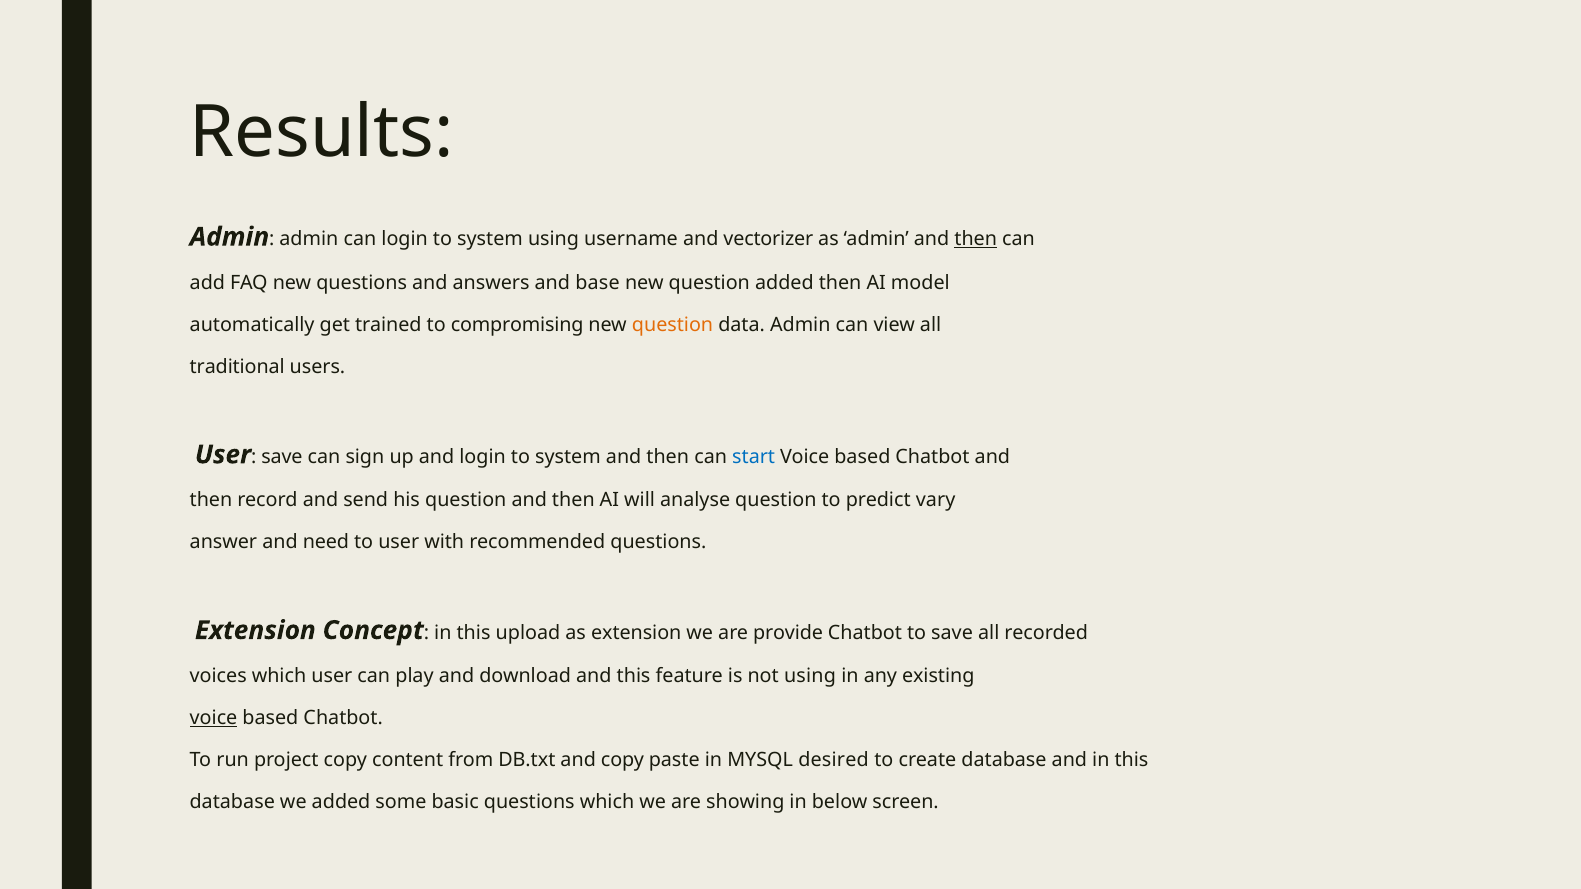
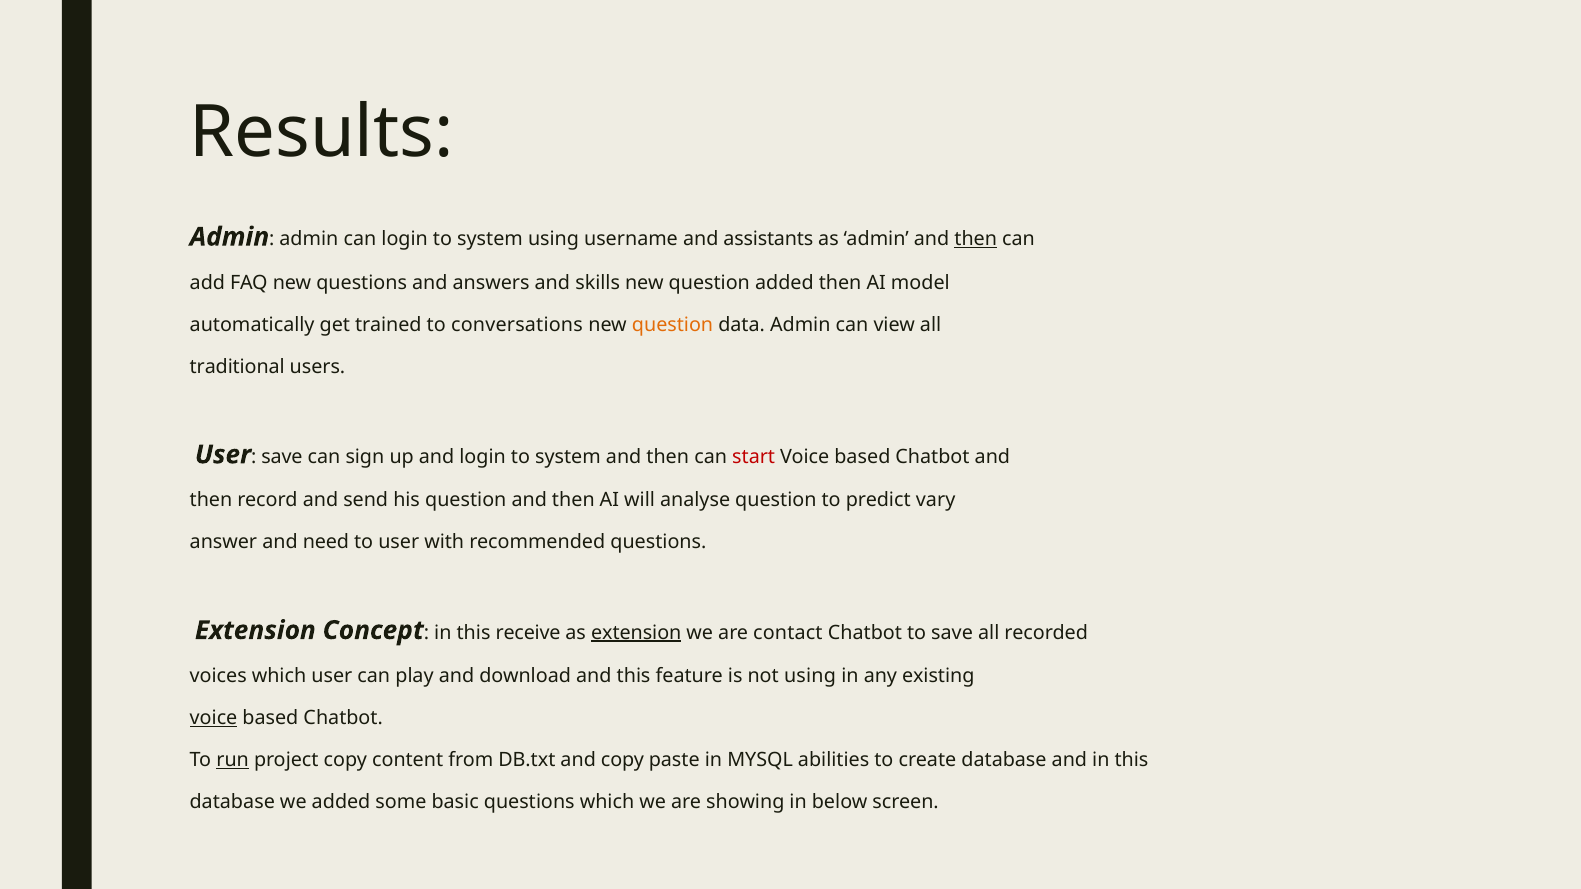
vectorizer: vectorizer -> assistants (768, 239)
base: base -> skills (598, 283)
compromising: compromising -> conversations (517, 325)
start colour: blue -> red (754, 457)
upload: upload -> receive (528, 633)
extension underline: none -> present (636, 633)
provide: provide -> contact (788, 633)
run underline: none -> present (233, 761)
desired: desired -> abilities (834, 761)
